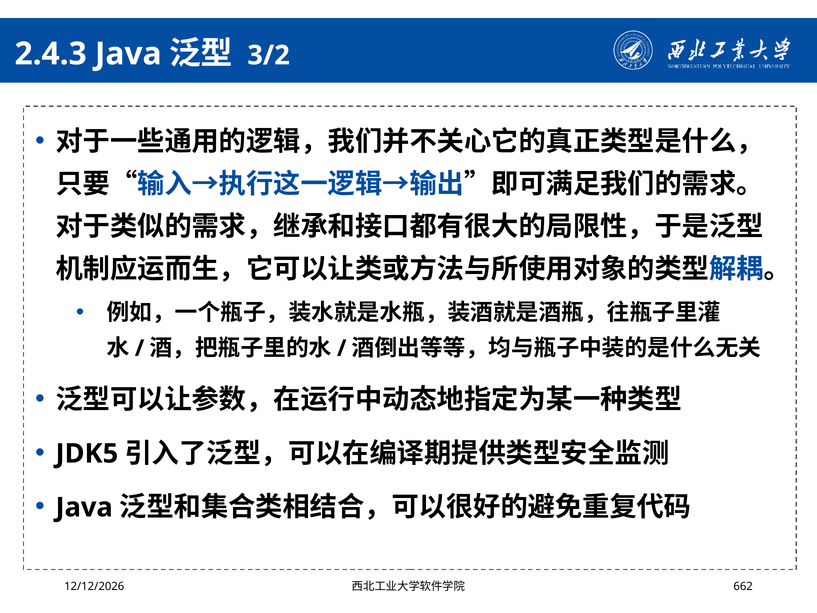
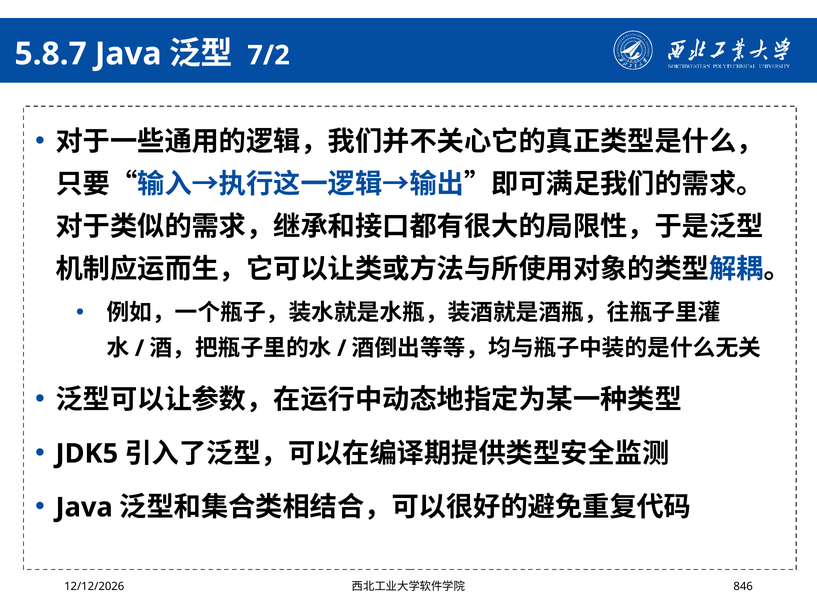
2.4.3: 2.4.3 -> 5.8.7 (51, 54)
3/2: 3/2 -> 7/2 (269, 55)
662: 662 -> 846 (743, 586)
